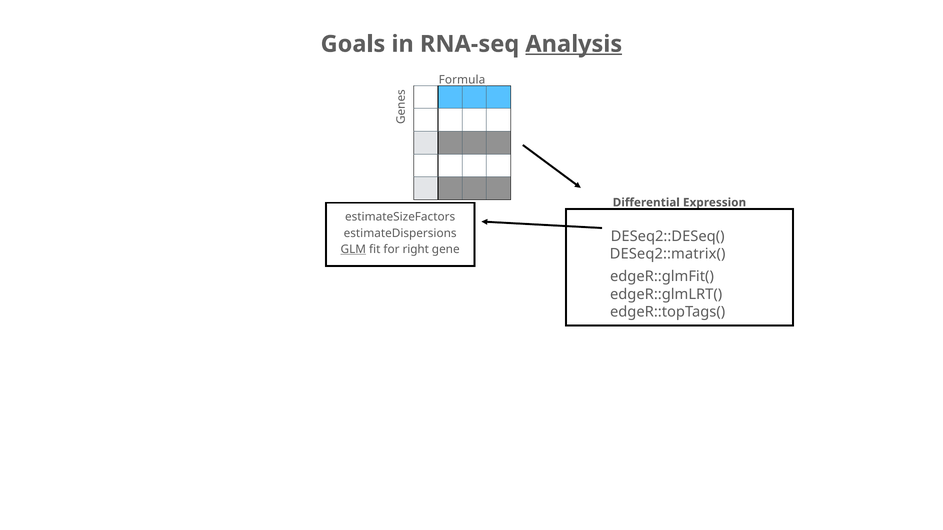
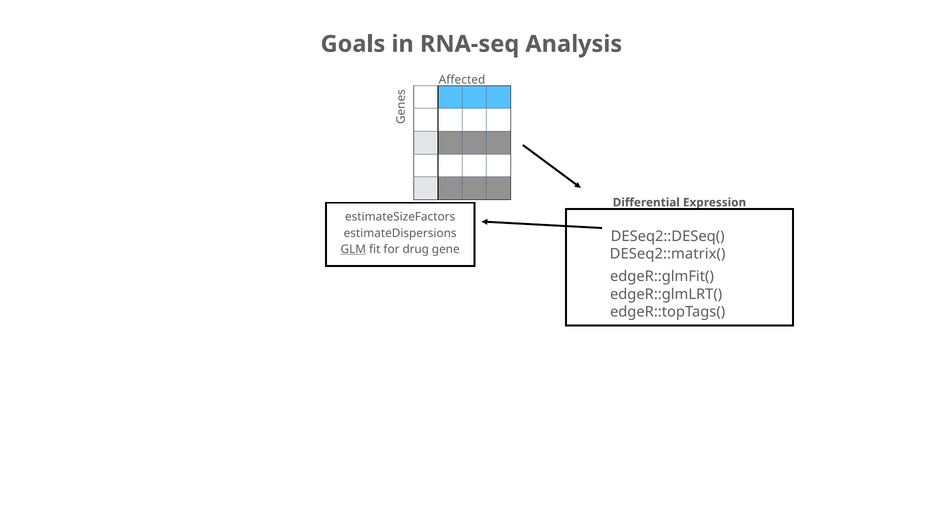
Analysis underline: present -> none (574, 44)
Formula: Formula -> Affected (462, 80)
right: right -> drug (416, 249)
